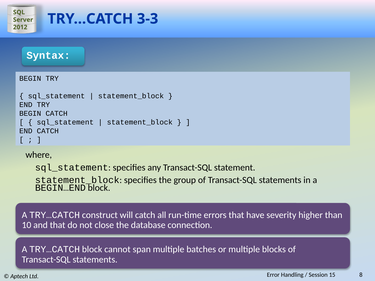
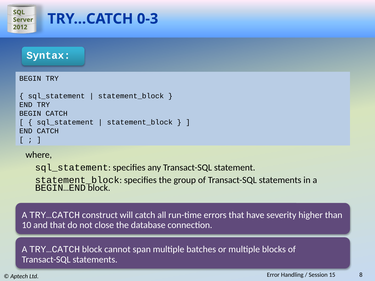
3-3: 3-3 -> 0-3 (148, 19)
